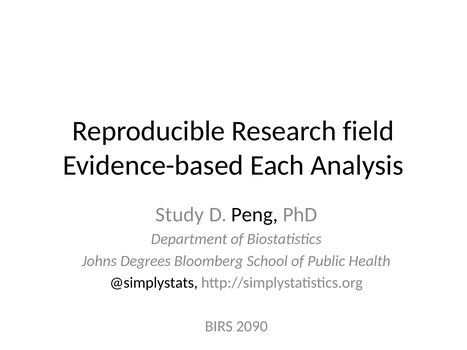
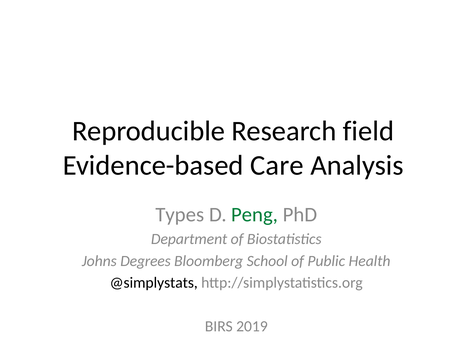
Each: Each -> Care (277, 165)
Study: Study -> Types (180, 215)
Peng colour: black -> green (255, 215)
2090: 2090 -> 2019 (252, 326)
